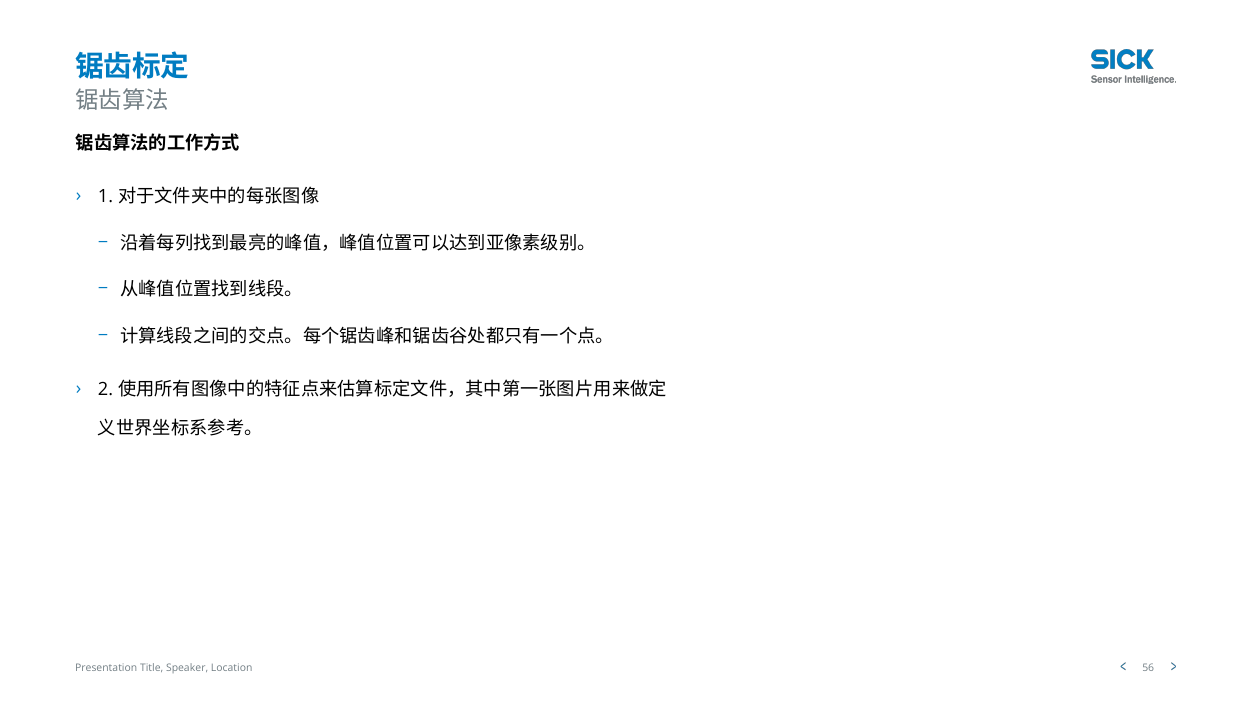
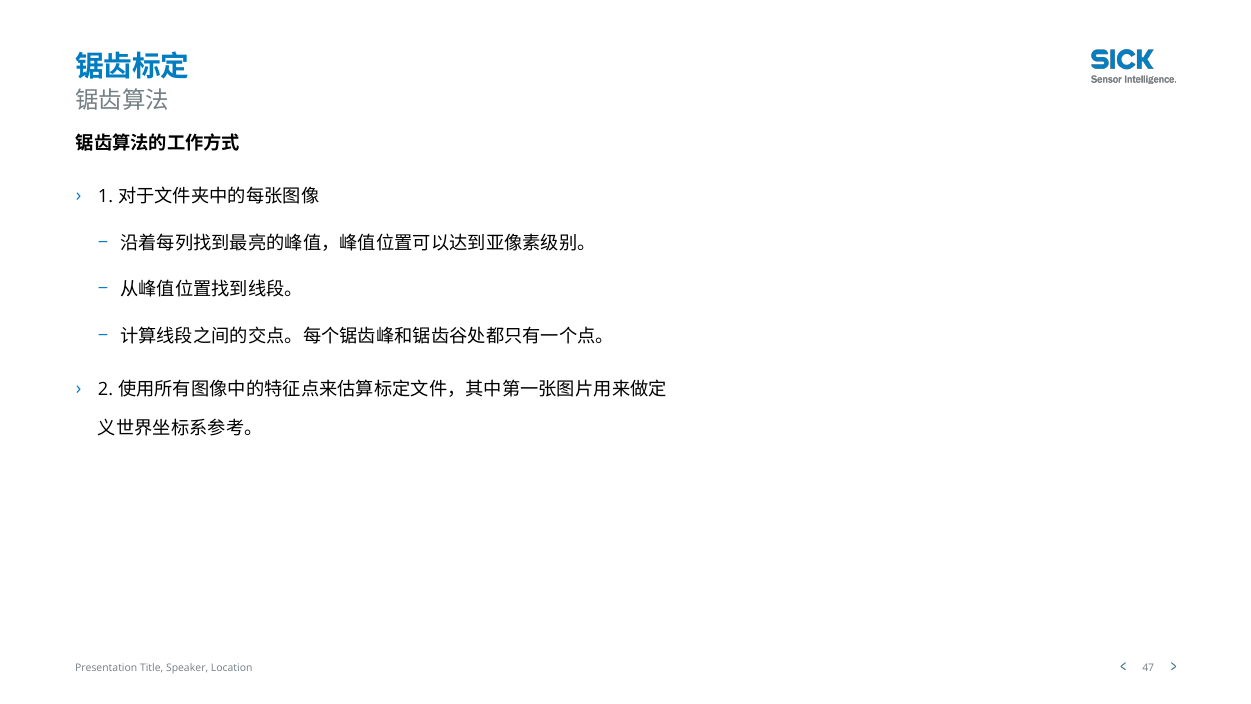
56: 56 -> 47 (1148, 668)
